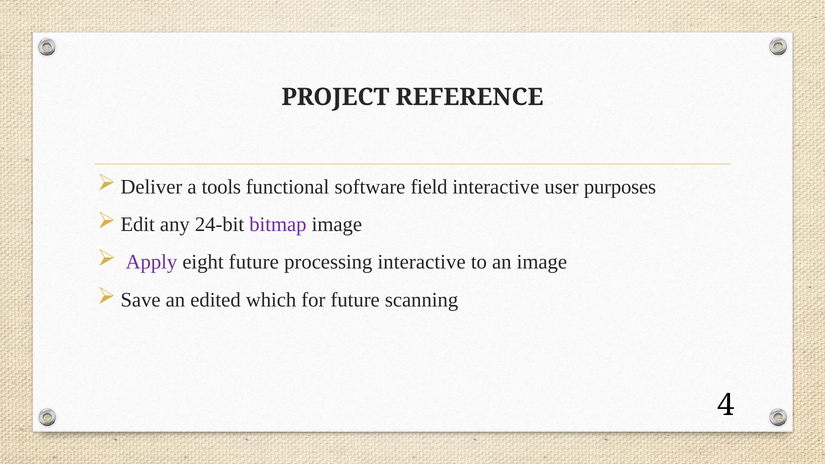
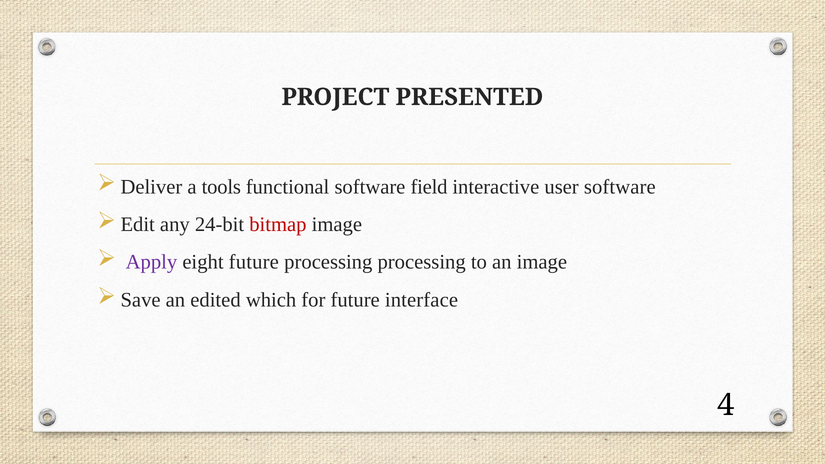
REFERENCE: REFERENCE -> PRESENTED (469, 97)
user purposes: purposes -> software (620, 187)
bitmap colour: purple -> red (278, 224)
processing interactive: interactive -> processing (422, 262)
scanning: scanning -> interface (421, 300)
